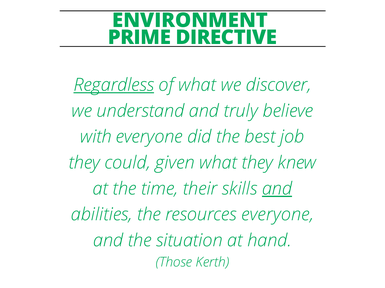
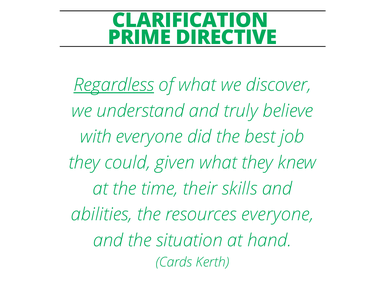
ENVIRONMENT: ENVIRONMENT -> CLARIFICATION (190, 21)
and underline: present -> none (277, 189)
Those: Those -> Cards (174, 263)
